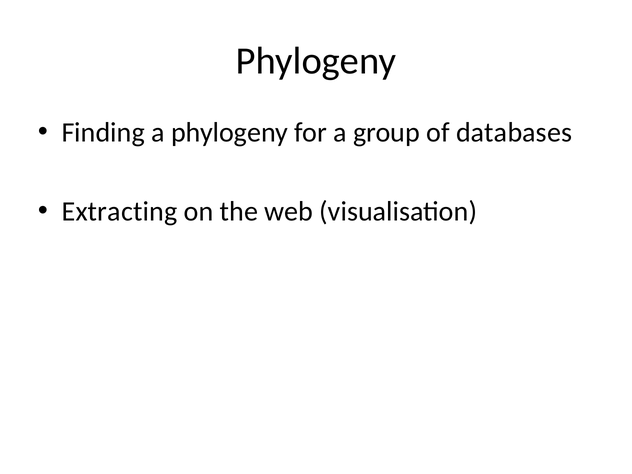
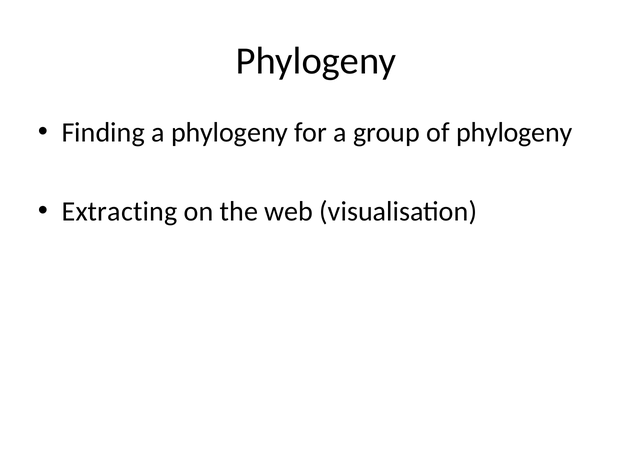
of databases: databases -> phylogeny (514, 133)
